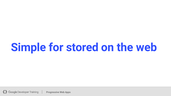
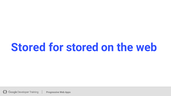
Simple: Simple -> Stored (28, 47)
